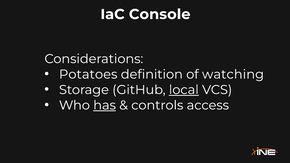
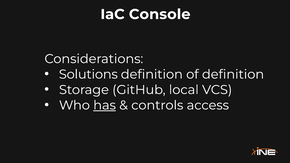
Potatoes: Potatoes -> Solutions (88, 74)
of watching: watching -> definition (233, 74)
local underline: present -> none (184, 90)
